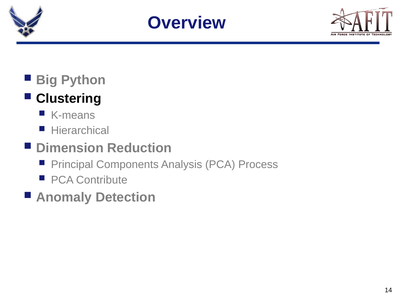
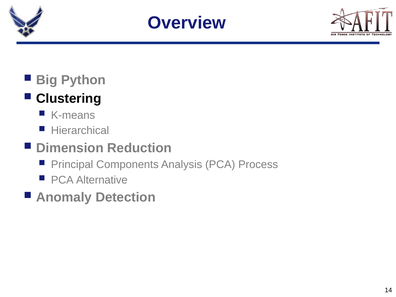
Contribute: Contribute -> Alternative (102, 180)
